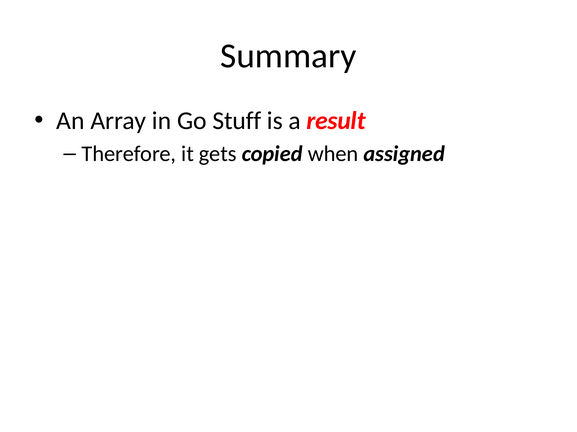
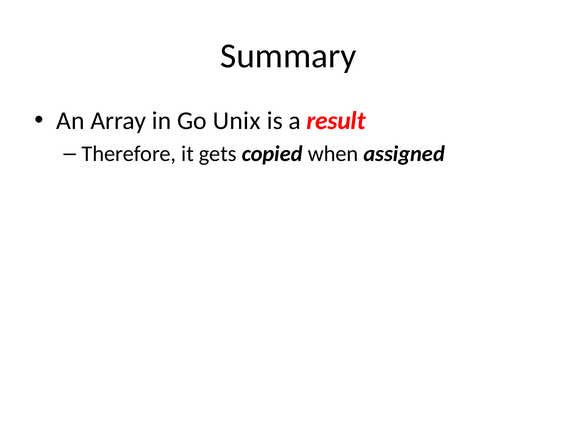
Stuff: Stuff -> Unix (237, 121)
